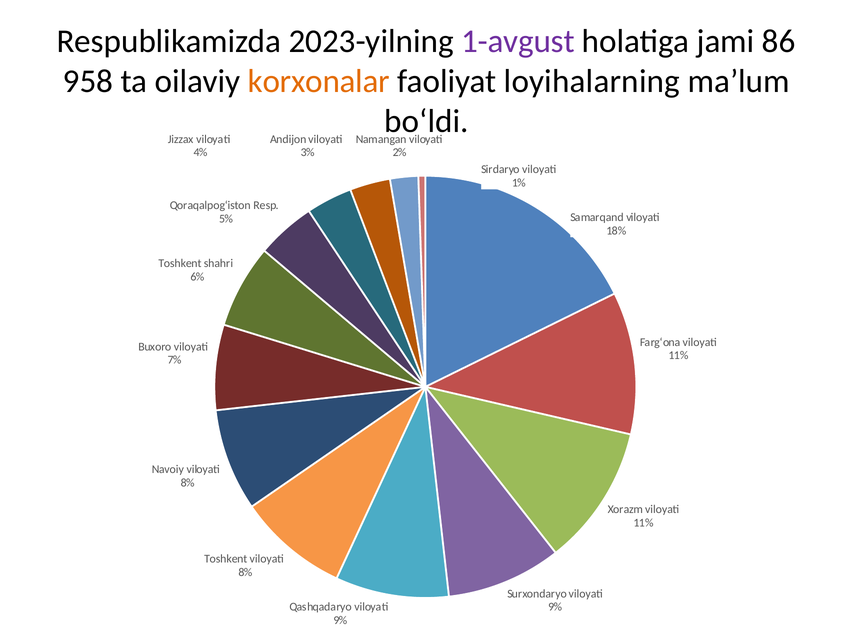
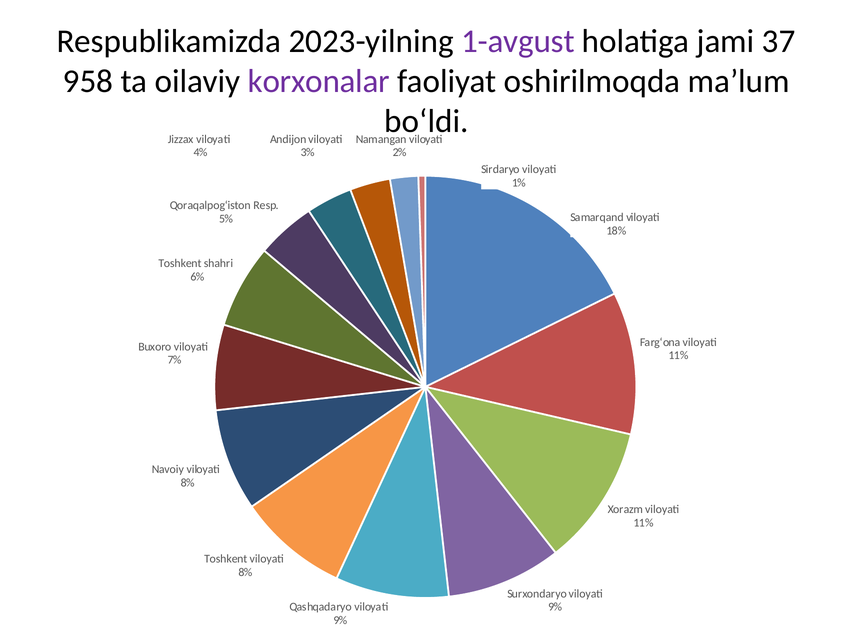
86: 86 -> 37 (779, 41)
korxonalar colour: orange -> purple (319, 81)
loyihalarning: loyihalarning -> oshirilmoqda (592, 81)
